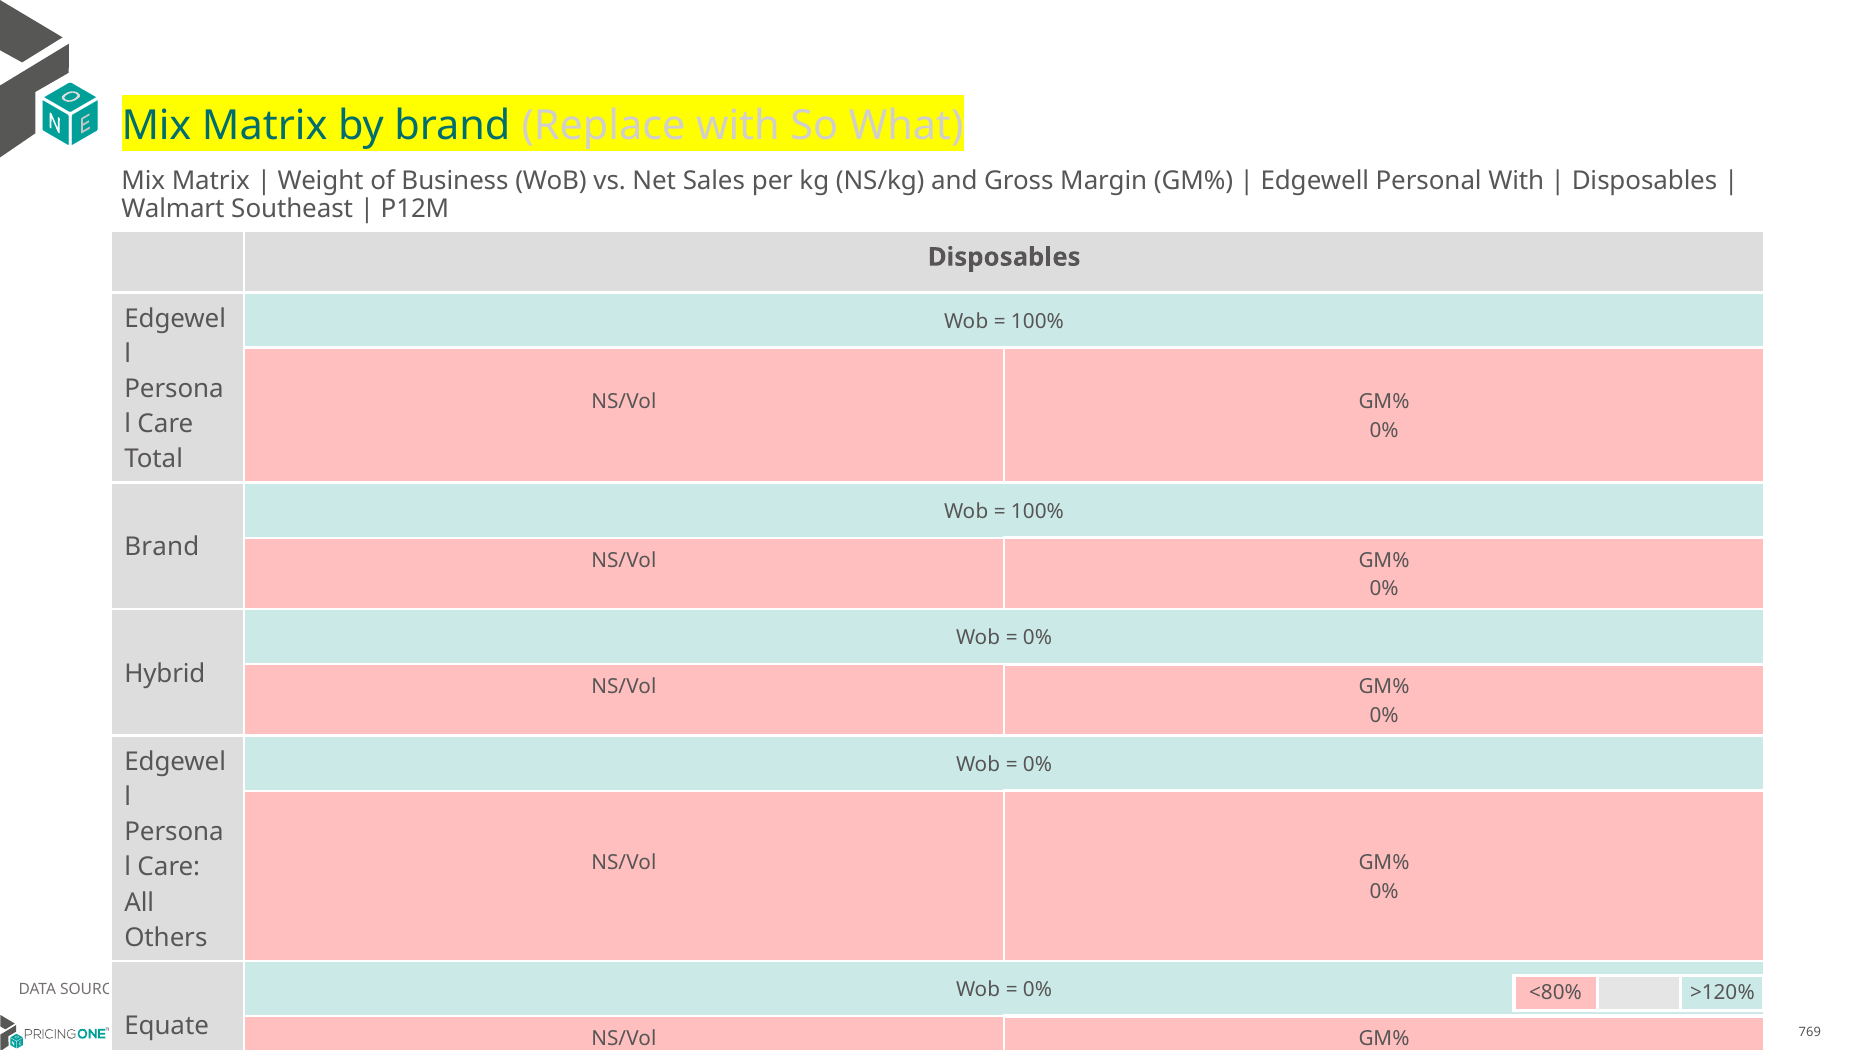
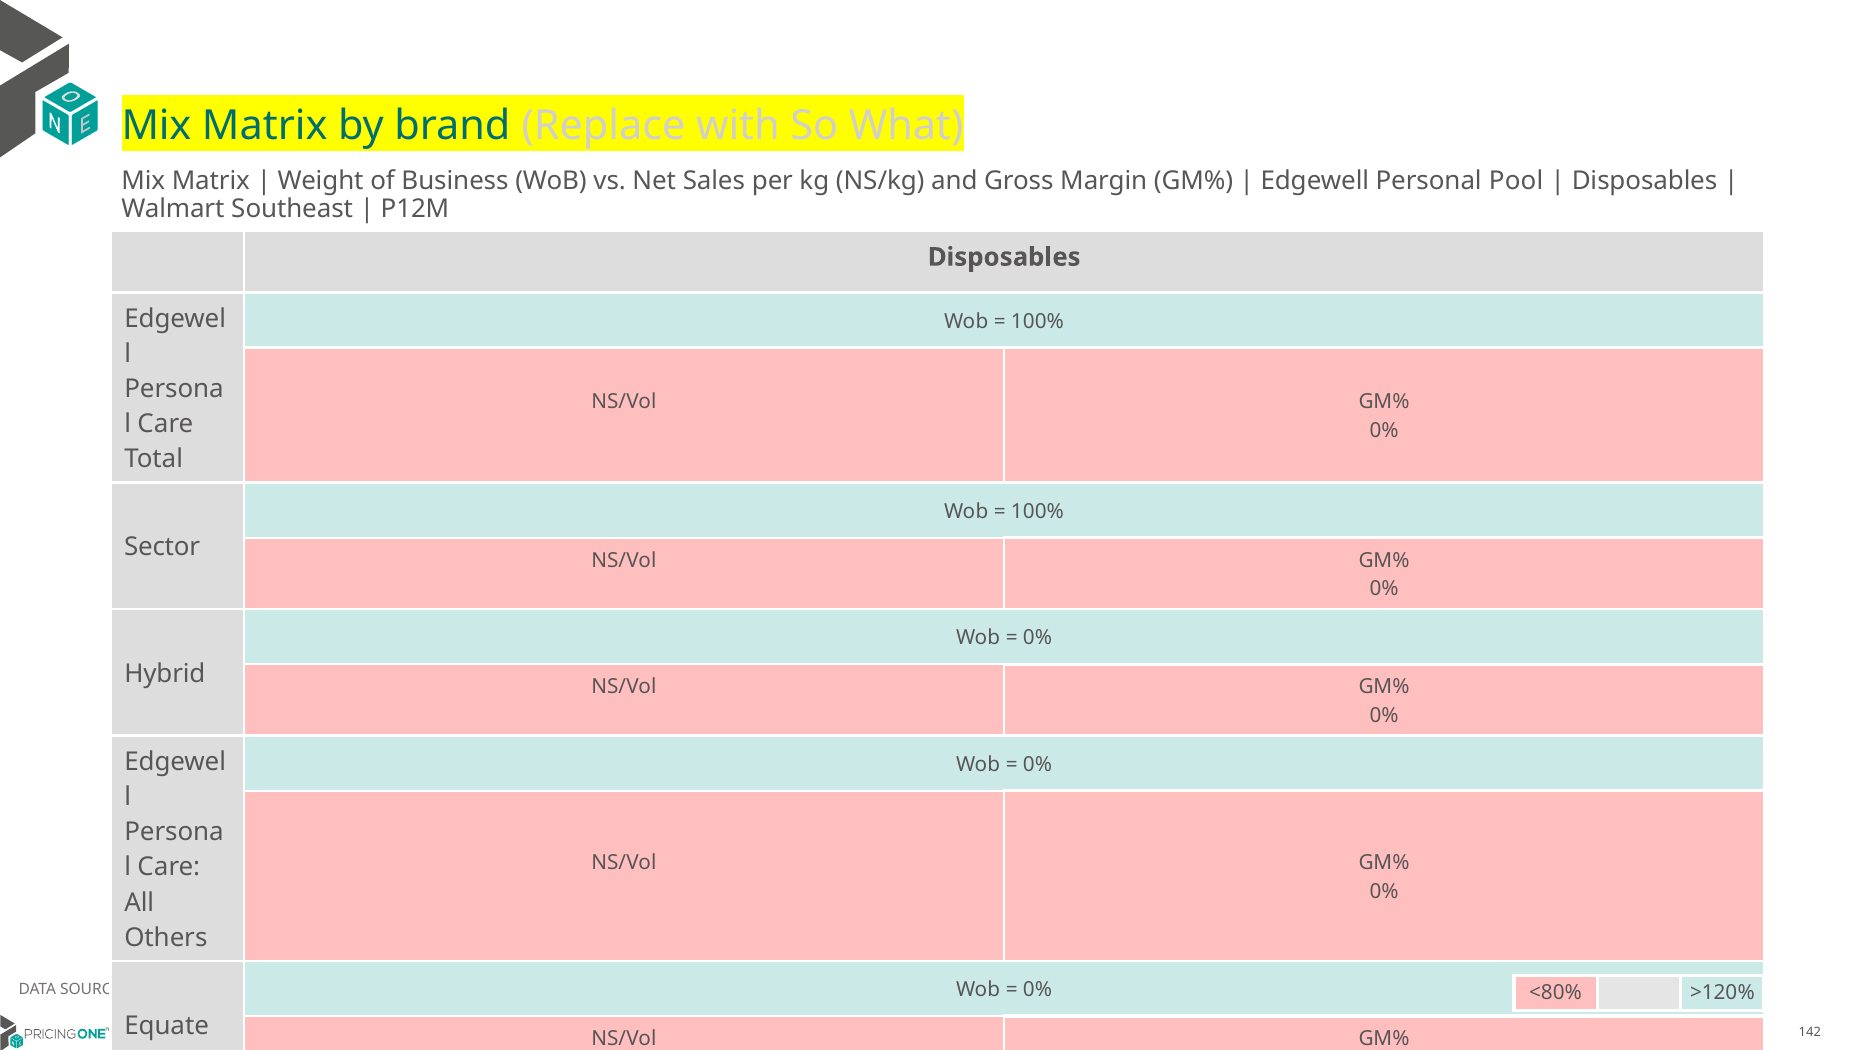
Personal With: With -> Pool (1516, 181)
Brand: Brand -> Sector (162, 547)
769: 769 -> 142 (1810, 1033)
